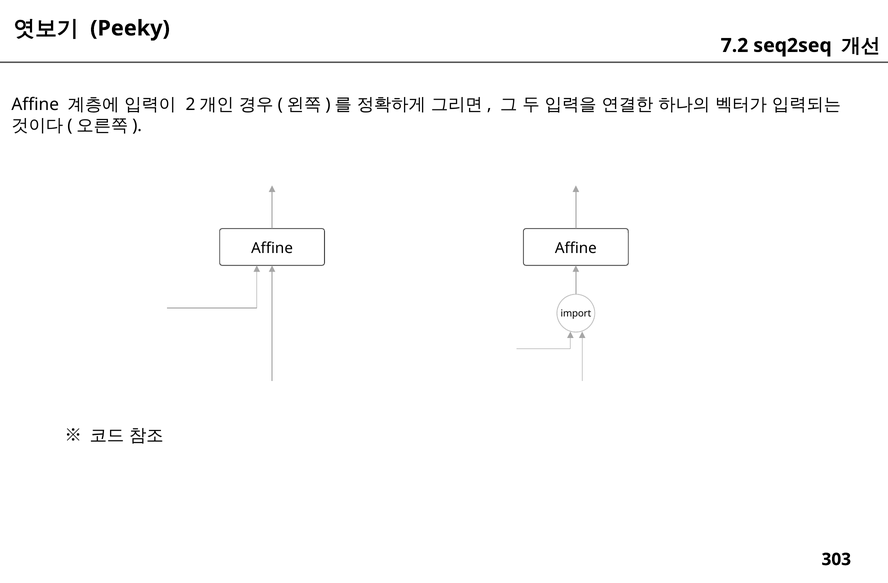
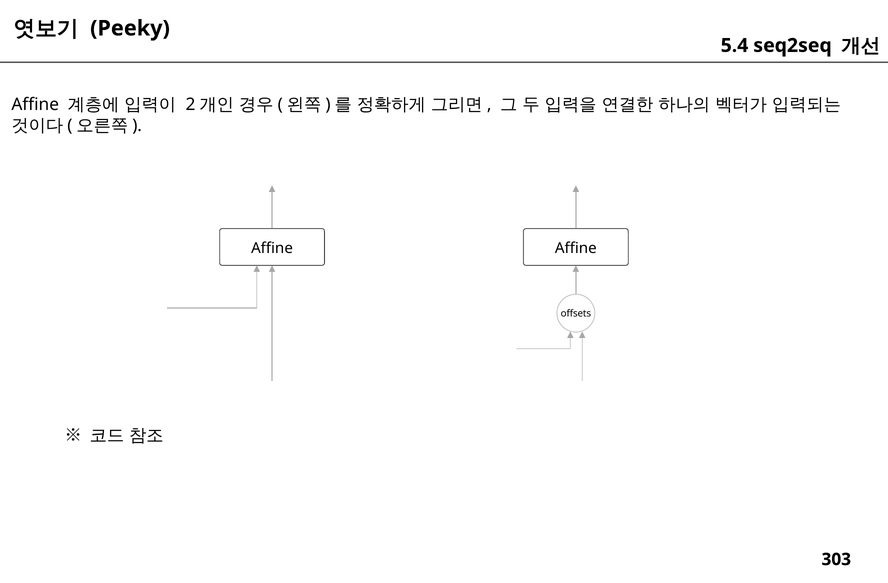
7.2: 7.2 -> 5.4 (734, 46)
import: import -> offsets (576, 314)
